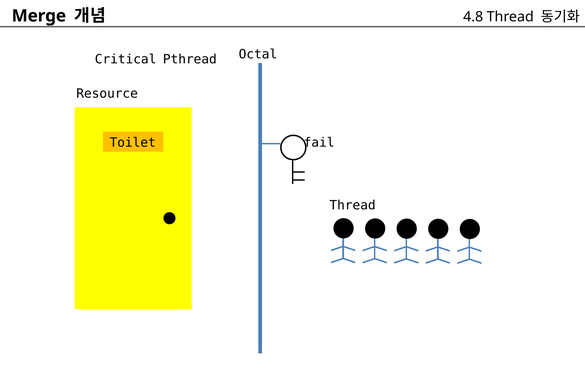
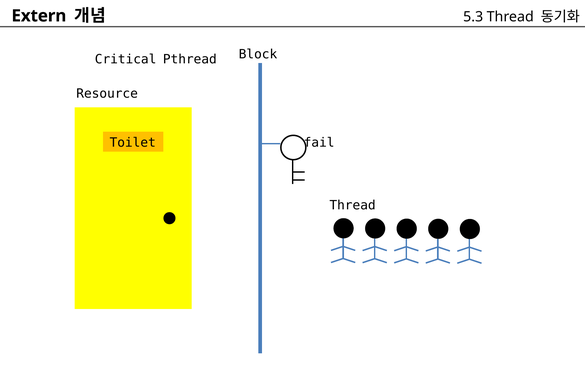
4.8: 4.8 -> 5.3 (473, 17)
Merge: Merge -> Extern (39, 16)
Octal: Octal -> Block (258, 54)
